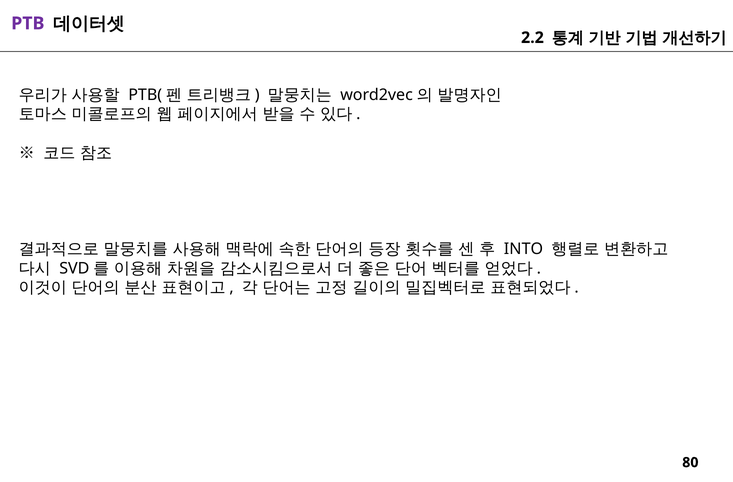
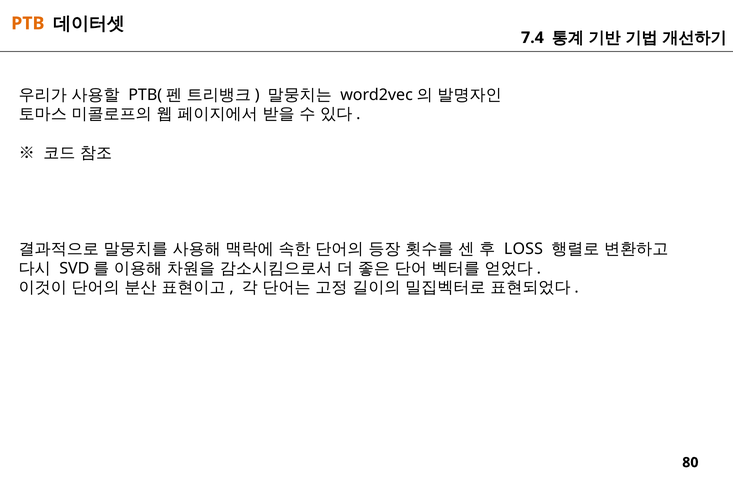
PTB colour: purple -> orange (28, 23)
2.2: 2.2 -> 7.4 (532, 38)
INTO: INTO -> LOSS (523, 249)
